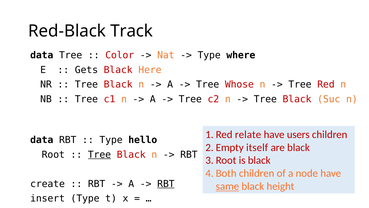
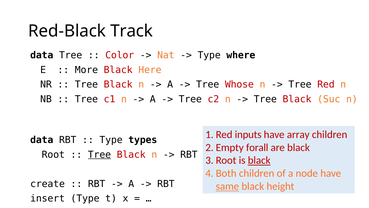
Gets: Gets -> More (86, 70)
relate: relate -> inputs (248, 134)
users: users -> array (298, 134)
hello: hello -> types (143, 140)
itself: itself -> forall (257, 147)
black underline: none -> present (259, 160)
RBT underline: present -> none (166, 183)
